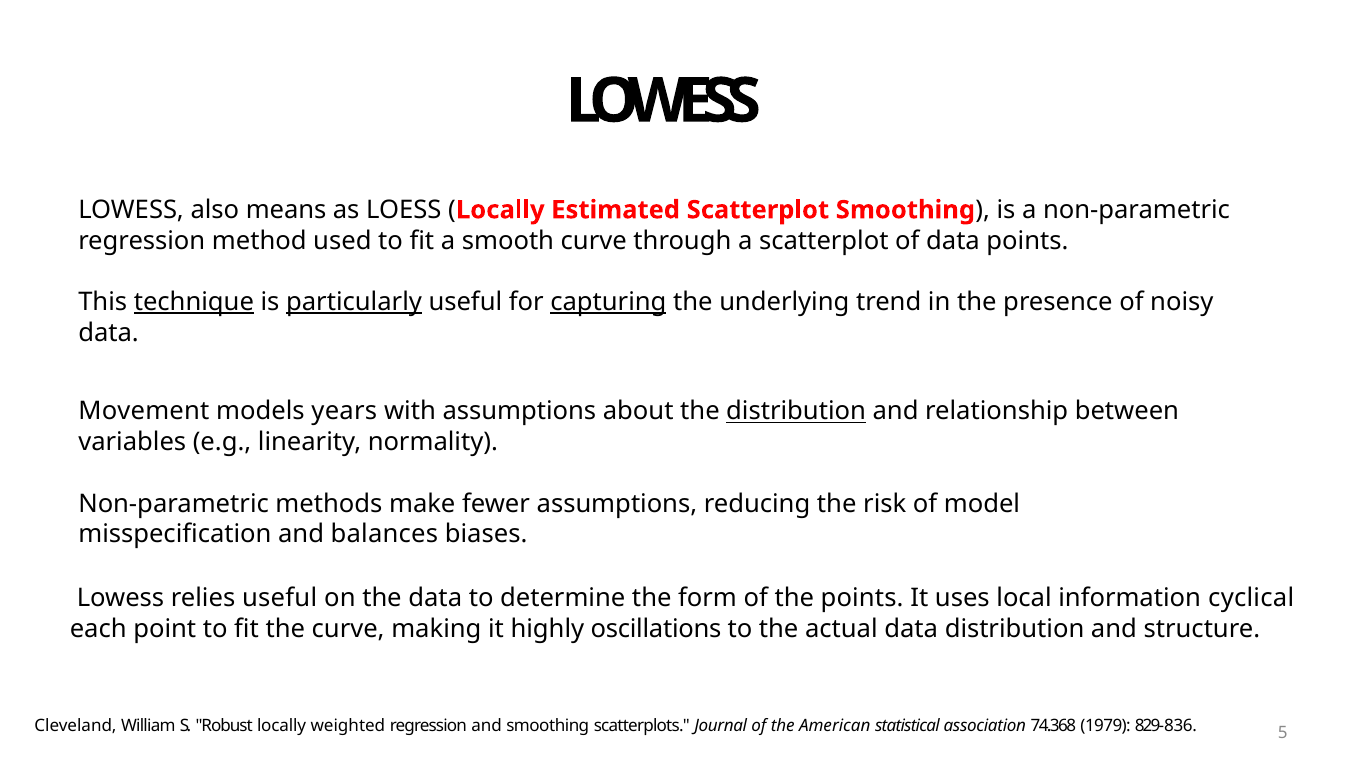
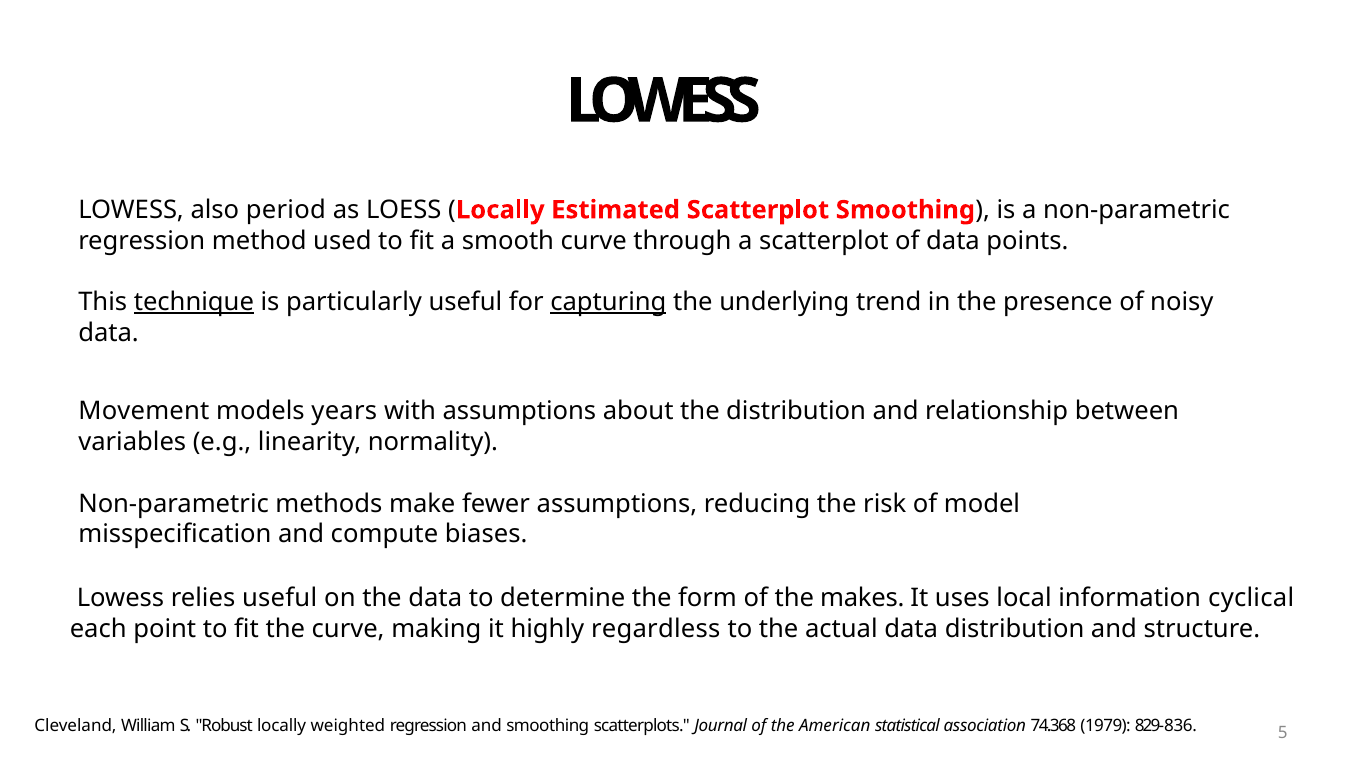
means: means -> period (286, 210)
particularly underline: present -> none (354, 302)
distribution underline: present -> none (796, 412)
balances: balances -> compute (384, 535)
the points: points -> makes (862, 599)
oscillations: oscillations -> regardless (656, 629)
